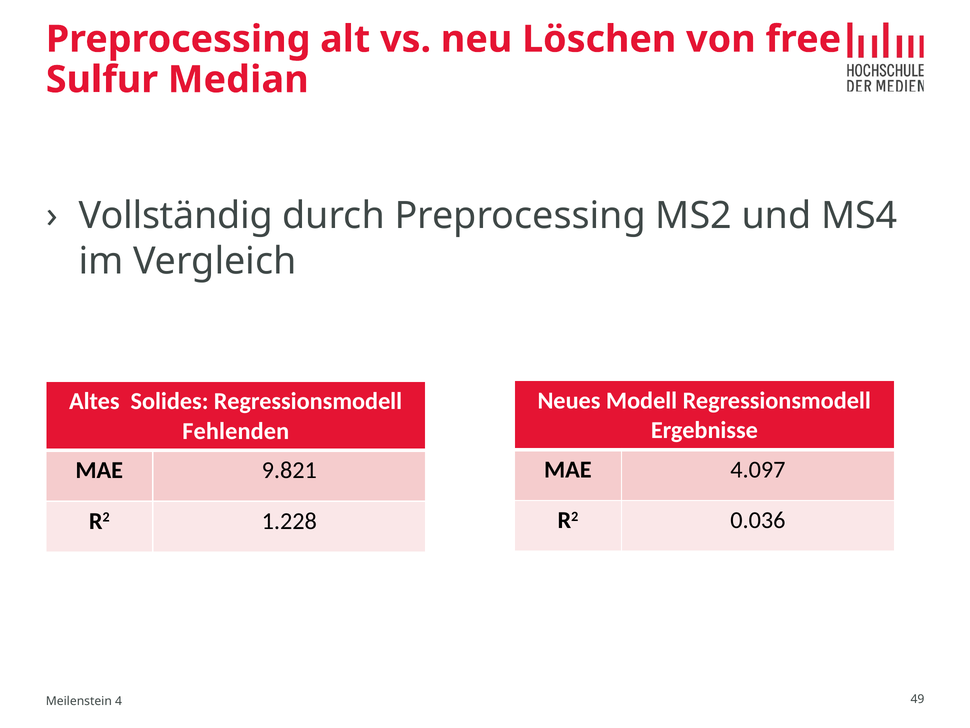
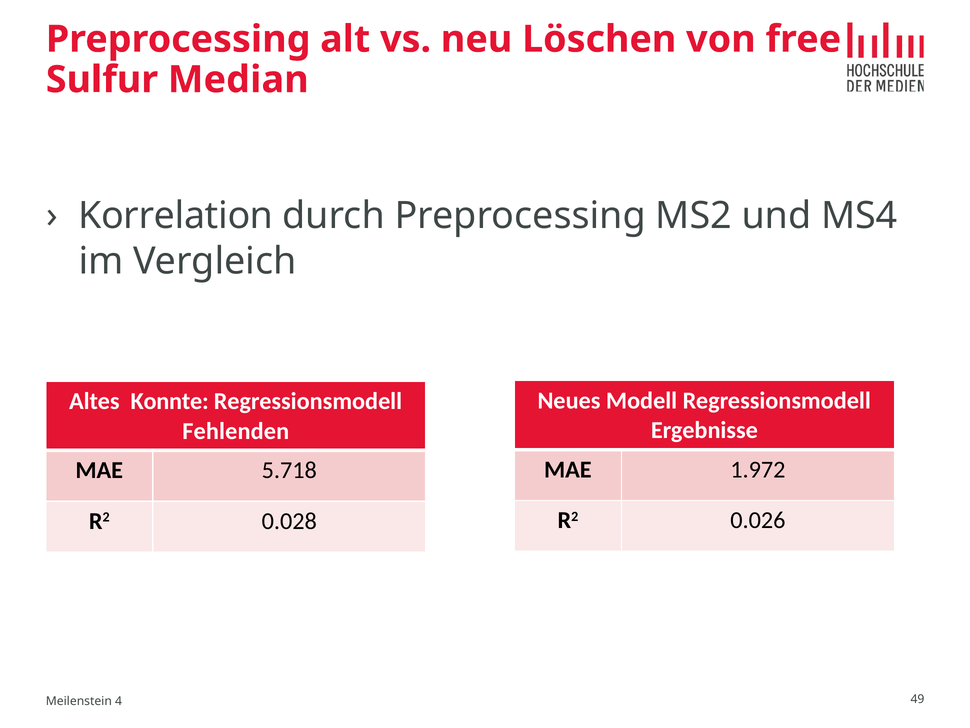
Vollständig: Vollständig -> Korrelation (176, 216)
Solides: Solides -> Konnte (170, 401)
4.097: 4.097 -> 1.972 (758, 469)
9.821: 9.821 -> 5.718 (289, 470)
0.036: 0.036 -> 0.026 (758, 520)
1.228: 1.228 -> 0.028 (289, 521)
